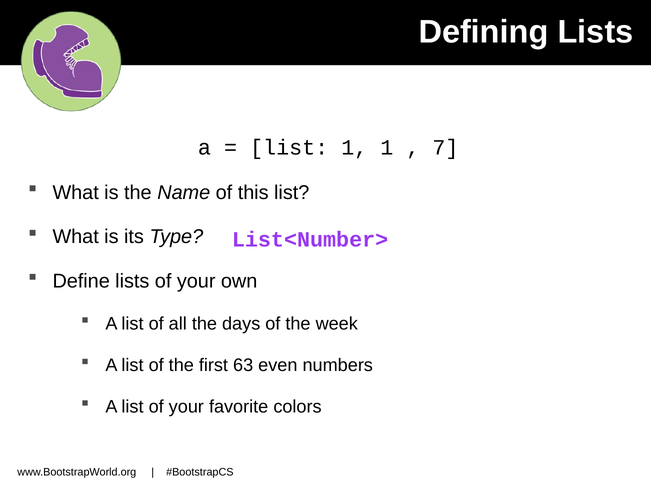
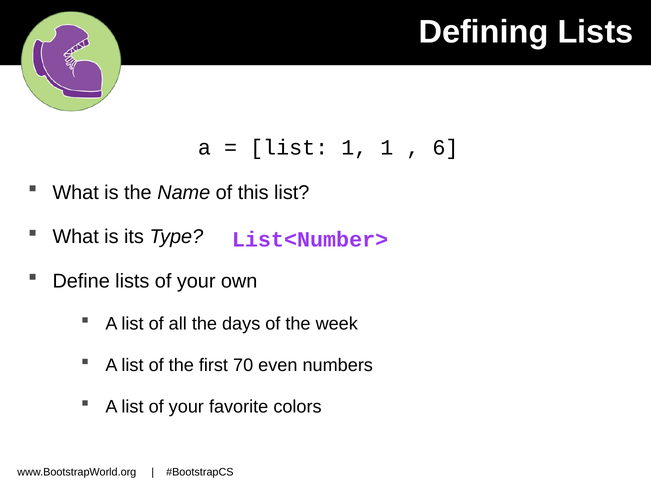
7: 7 -> 6 (445, 147)
63: 63 -> 70 (243, 365)
